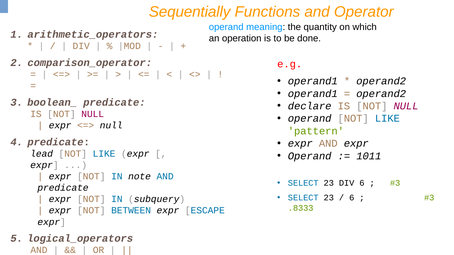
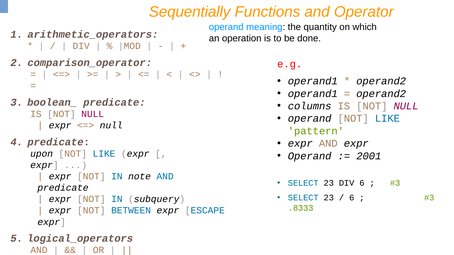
declare: declare -> columns (310, 106)
lead: lead -> upon (42, 154)
1011: 1011 -> 2001 (369, 156)
